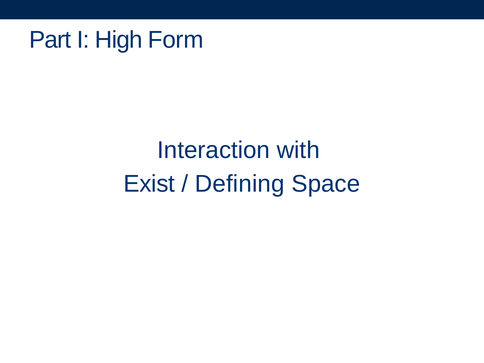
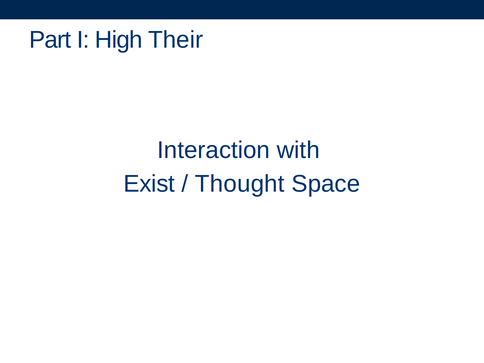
Form: Form -> Their (176, 40)
Defining: Defining -> Thought (240, 184)
